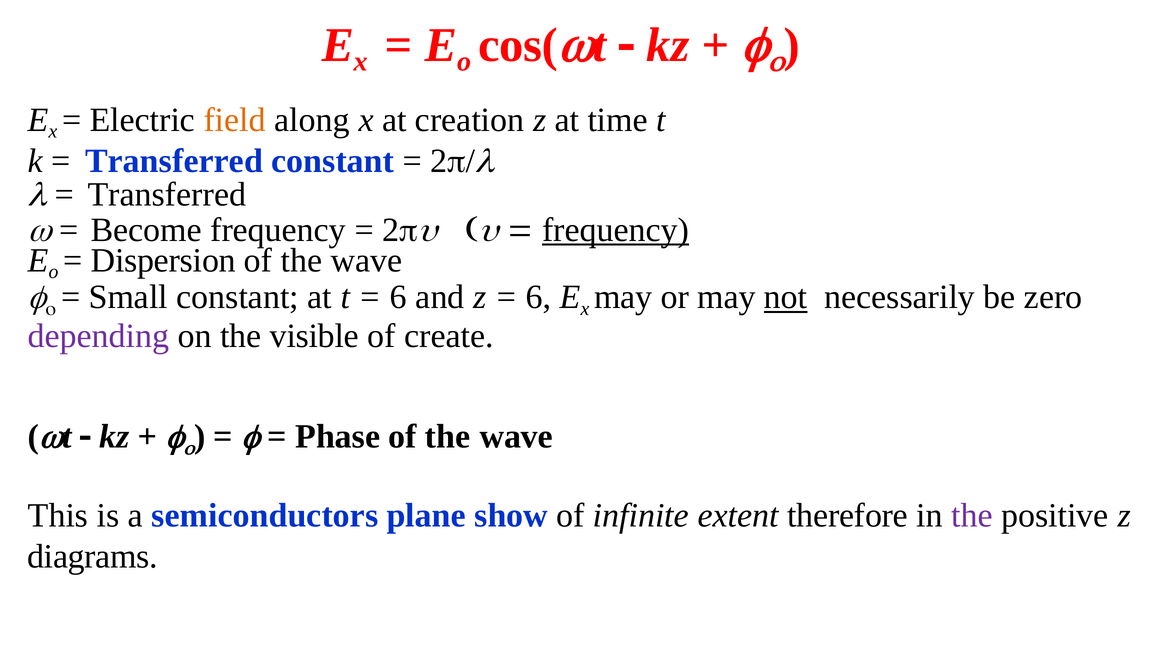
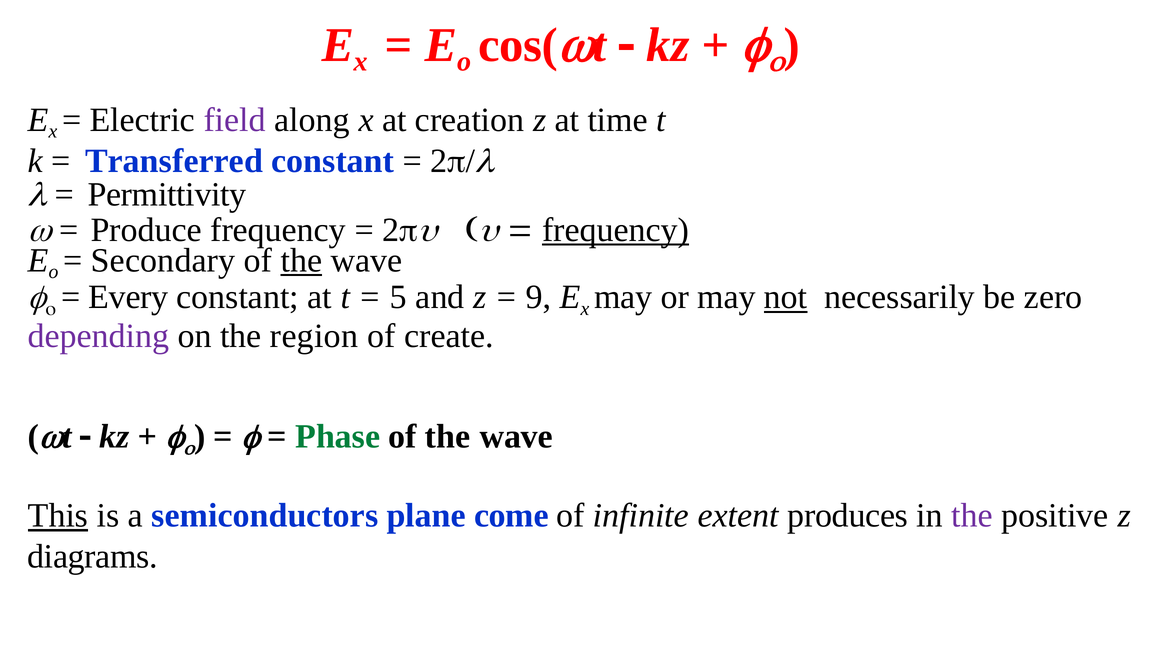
field colour: orange -> purple (235, 120)
Transferred: Transferred -> Permittivity (167, 195)
Become: Become -> Produce (146, 230)
Dispersion: Dispersion -> Secondary (163, 261)
the underline: none -> present (301, 261)
Small: Small -> Every (128, 297)
6: 6 -> 5 (399, 297)
6: 6 -> 9 (539, 297)
visible: visible -> region (314, 336)
Phase colour: black -> green (338, 437)
This underline: none -> present (58, 516)
show: show -> come (511, 516)
therefore: therefore -> produces (848, 516)
